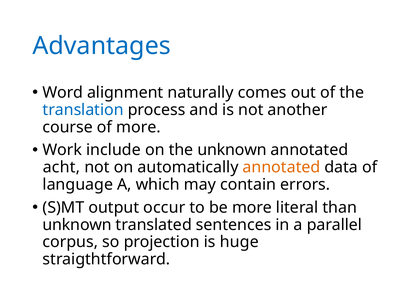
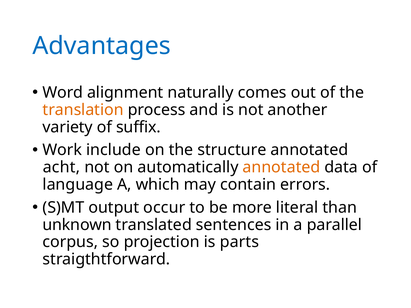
translation colour: blue -> orange (83, 110)
course: course -> variety (68, 127)
of more: more -> suffix (138, 127)
the unknown: unknown -> structure (232, 150)
huge: huge -> parts (239, 242)
